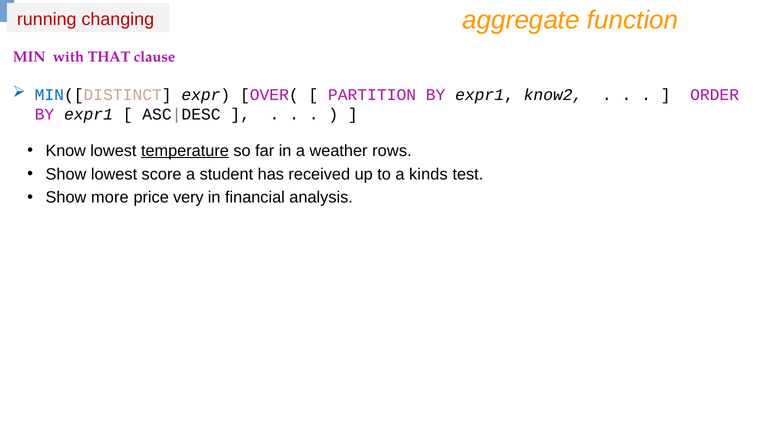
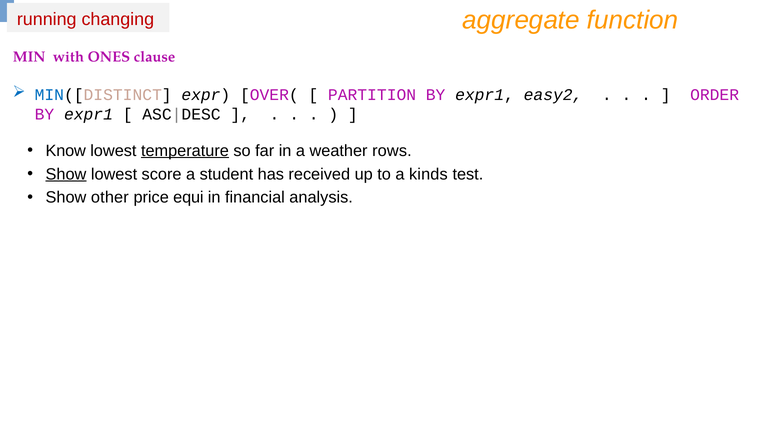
THAT: THAT -> ONES (109, 57)
know2: know2 -> easy2 (553, 95)
Show underline: none -> present (66, 174)
more: more -> other (110, 198)
very: very -> equi (188, 198)
